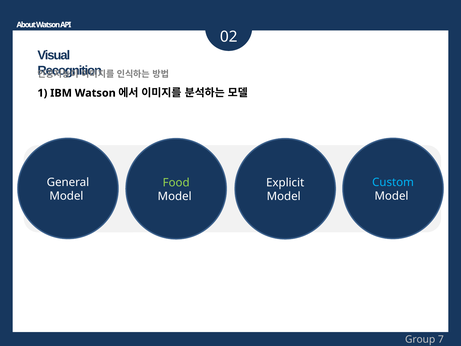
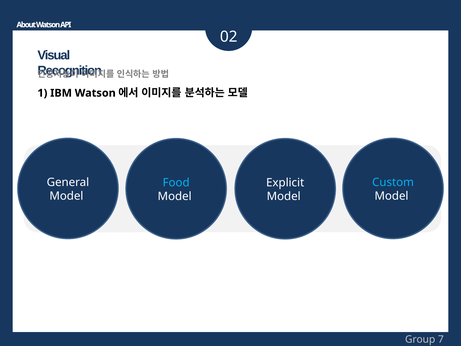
Food colour: light green -> light blue (176, 182)
